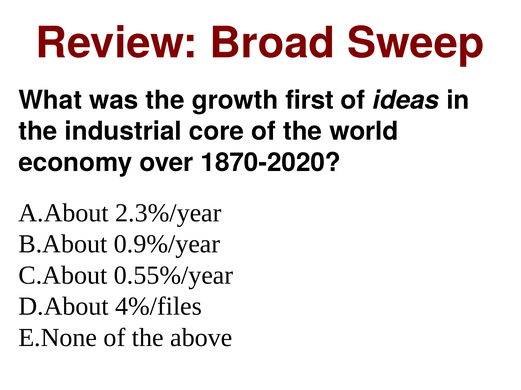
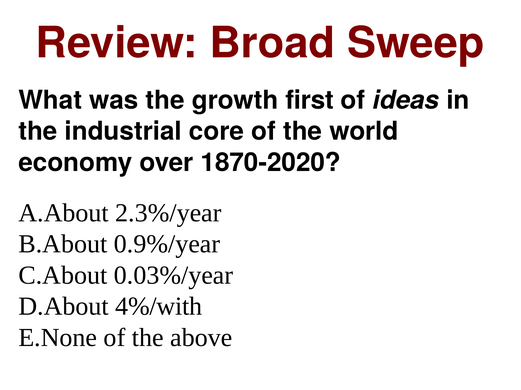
0.55%/year: 0.55%/year -> 0.03%/year (174, 276)
4%/files: 4%/files -> 4%/with (159, 307)
